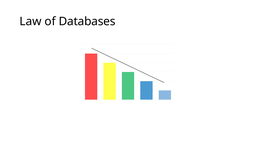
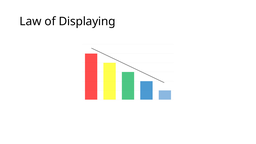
Databases: Databases -> Displaying (87, 22)
